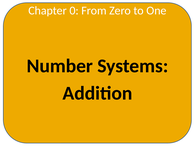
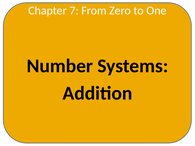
0: 0 -> 7 (74, 11)
